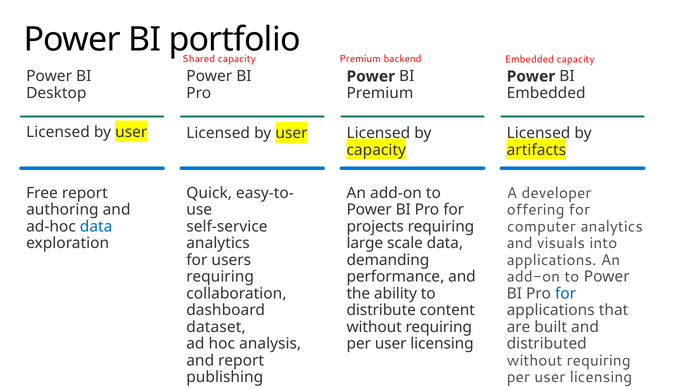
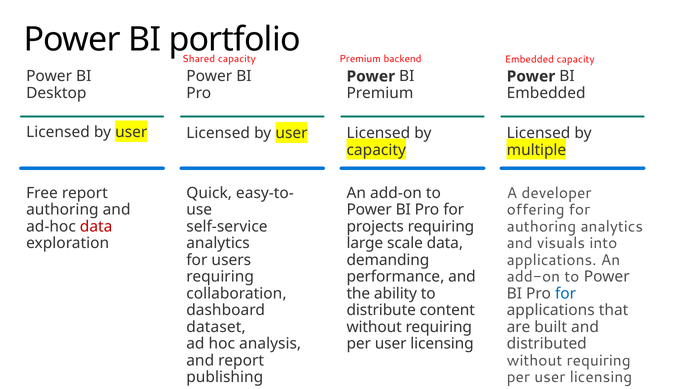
artifacts: artifacts -> multiple (536, 150)
computer: computer -> authoring (541, 227)
data colour: blue -> red (96, 227)
